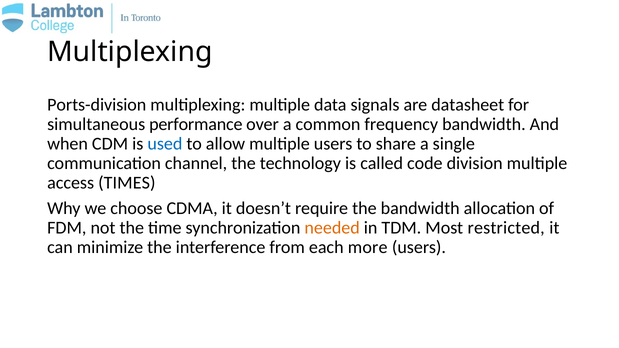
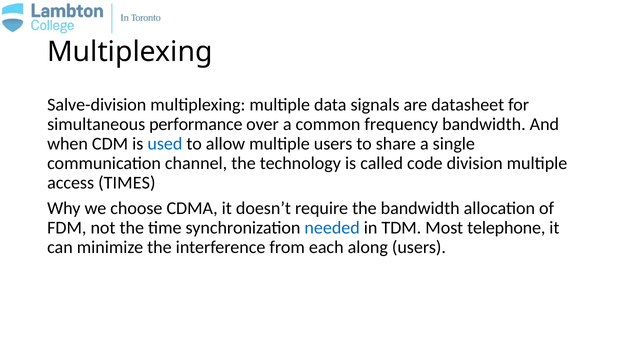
Ports-division: Ports-division -> Salve-division (97, 105)
needed colour: orange -> blue (332, 228)
restricted: restricted -> telephone (506, 228)
more: more -> along (368, 248)
